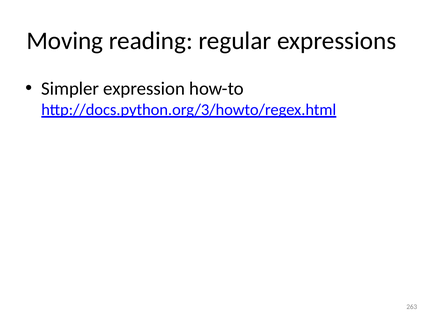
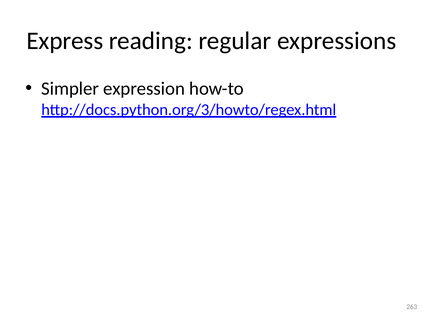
Moving: Moving -> Express (65, 41)
